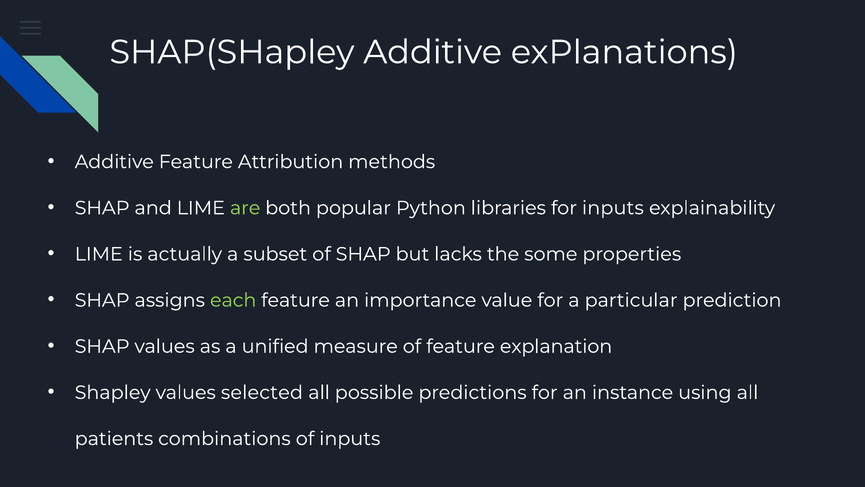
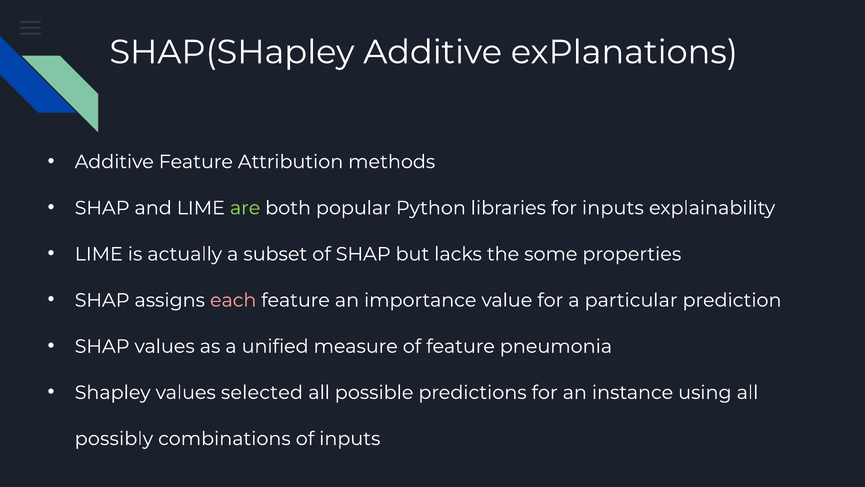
each colour: light green -> pink (233, 300)
explanation: explanation -> pneumonia (556, 346)
patients: patients -> possibly (114, 438)
